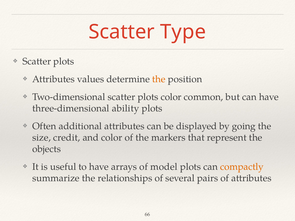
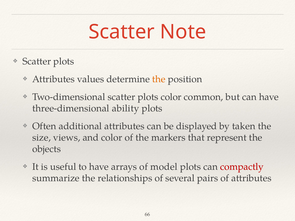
Type: Type -> Note (183, 32)
going: going -> taken (244, 126)
credit: credit -> views (67, 138)
compactly colour: orange -> red (242, 167)
